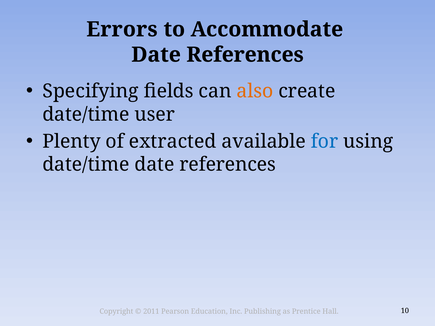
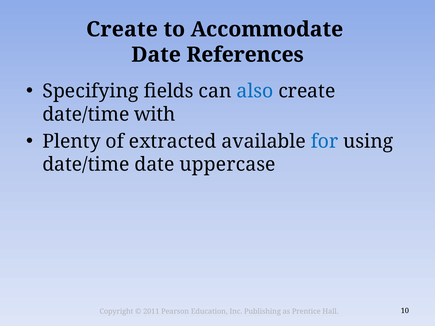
Errors: Errors -> Create (122, 29)
also colour: orange -> blue (255, 91)
user: user -> with (155, 114)
date/time date references: references -> uppercase (228, 165)
